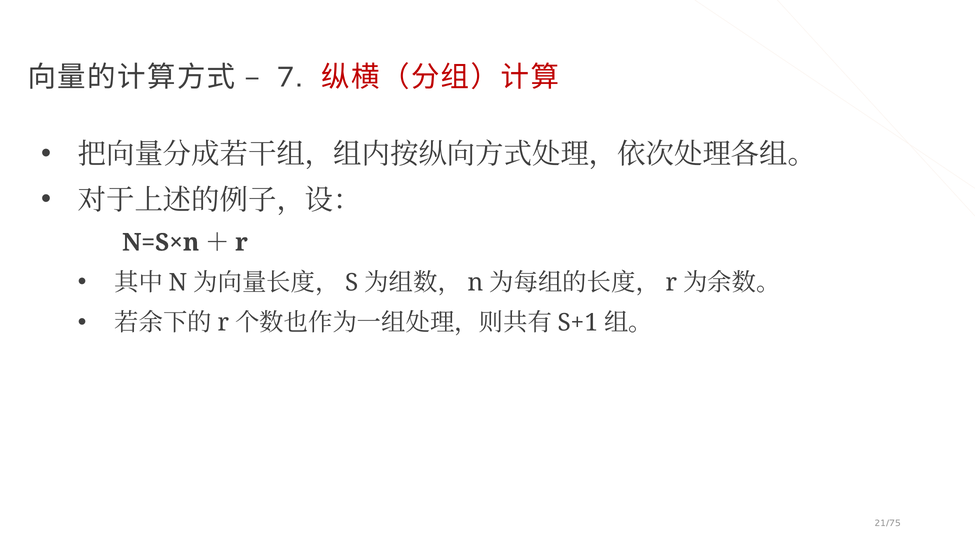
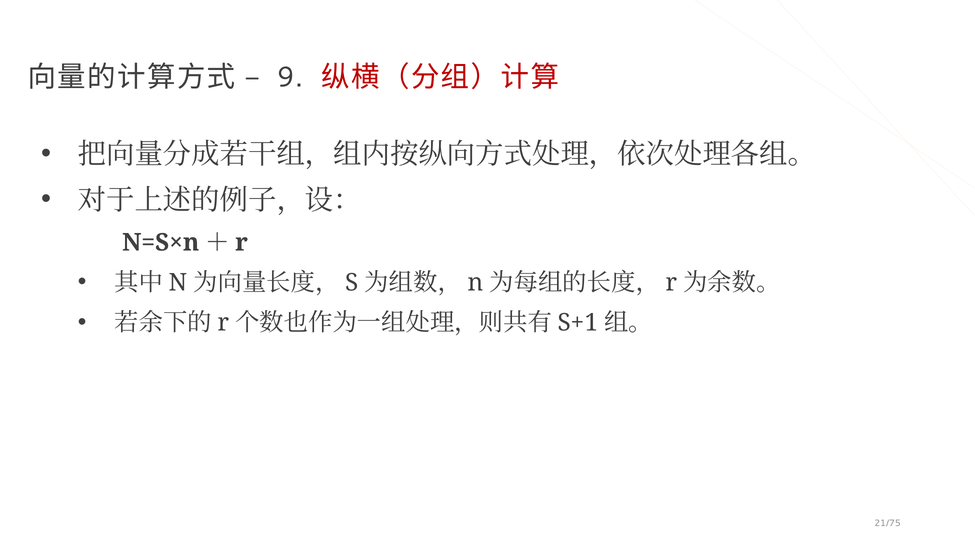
7: 7 -> 9 (290, 77)
